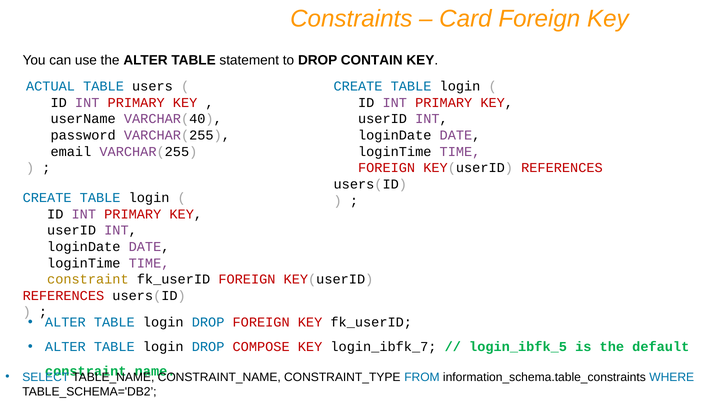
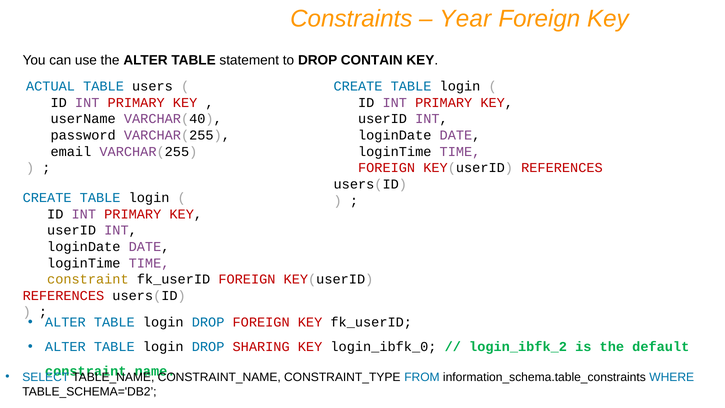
Card: Card -> Year (465, 19)
COMPOSE: COMPOSE -> SHARING (261, 347)
login_ibfk_7: login_ibfk_7 -> login_ibfk_0 (383, 347)
login_ibfk_5: login_ibfk_5 -> login_ibfk_2 (518, 347)
